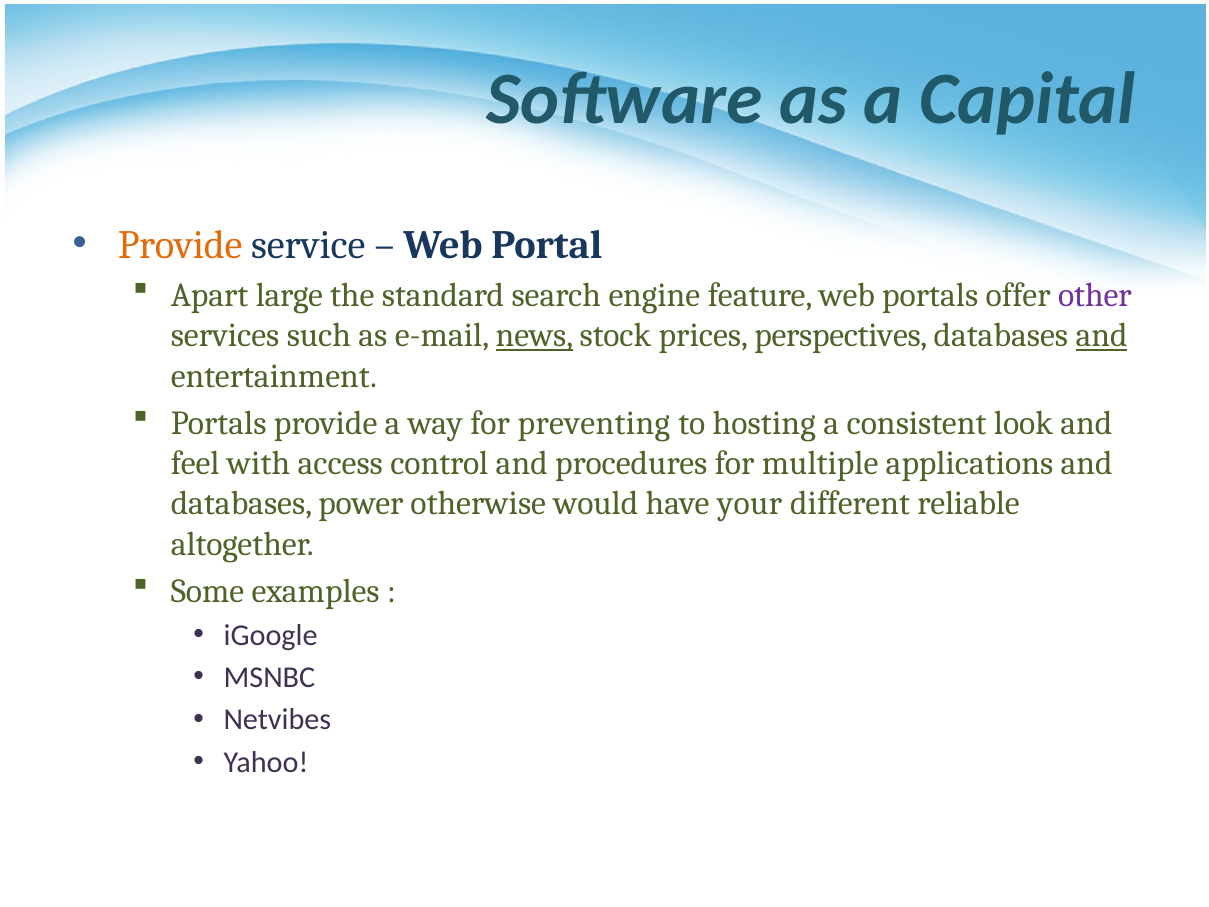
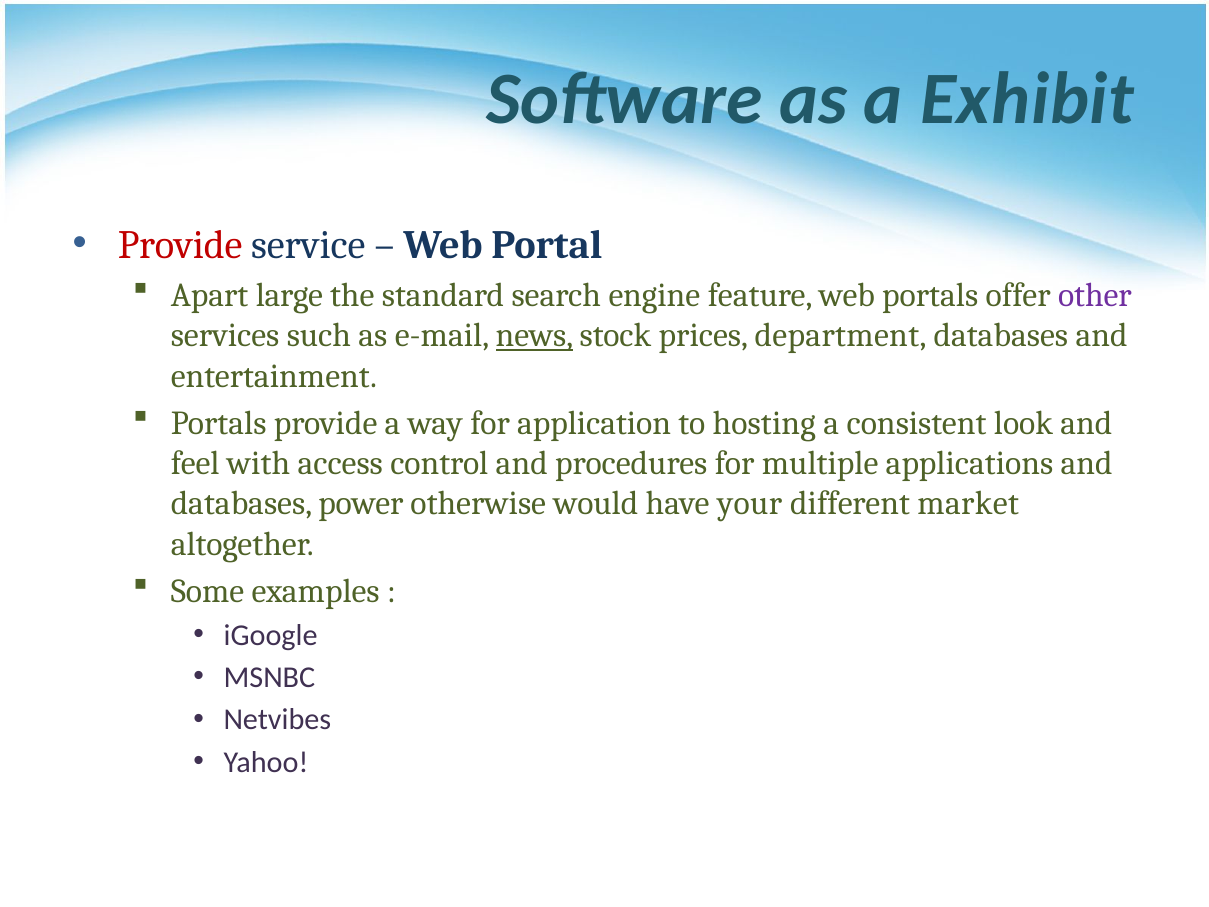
Capital: Capital -> Exhibit (1027, 99)
Provide colour: orange -> red (180, 245)
perspectives: perspectives -> department (841, 336)
and underline: present -> none (1101, 336)
preventing: preventing -> application (594, 423)
reliable: reliable -> market (968, 503)
